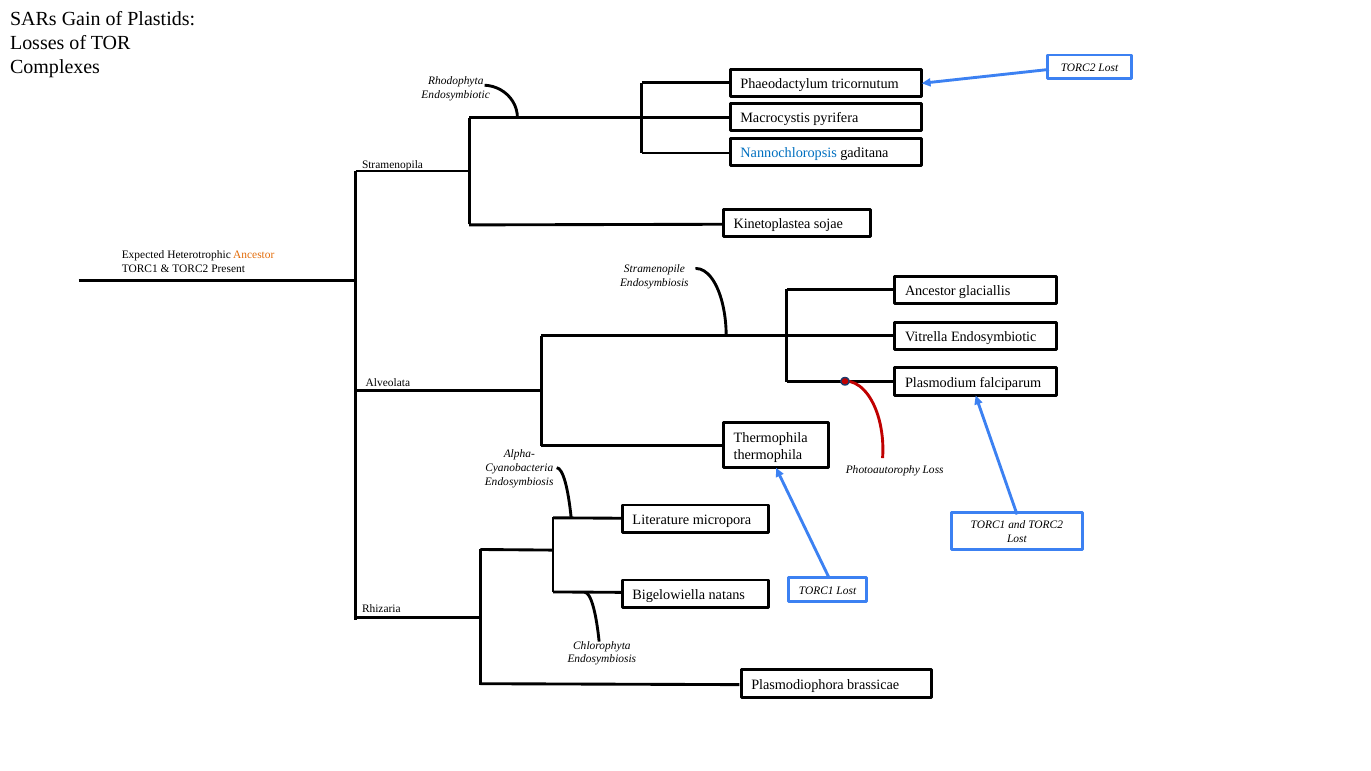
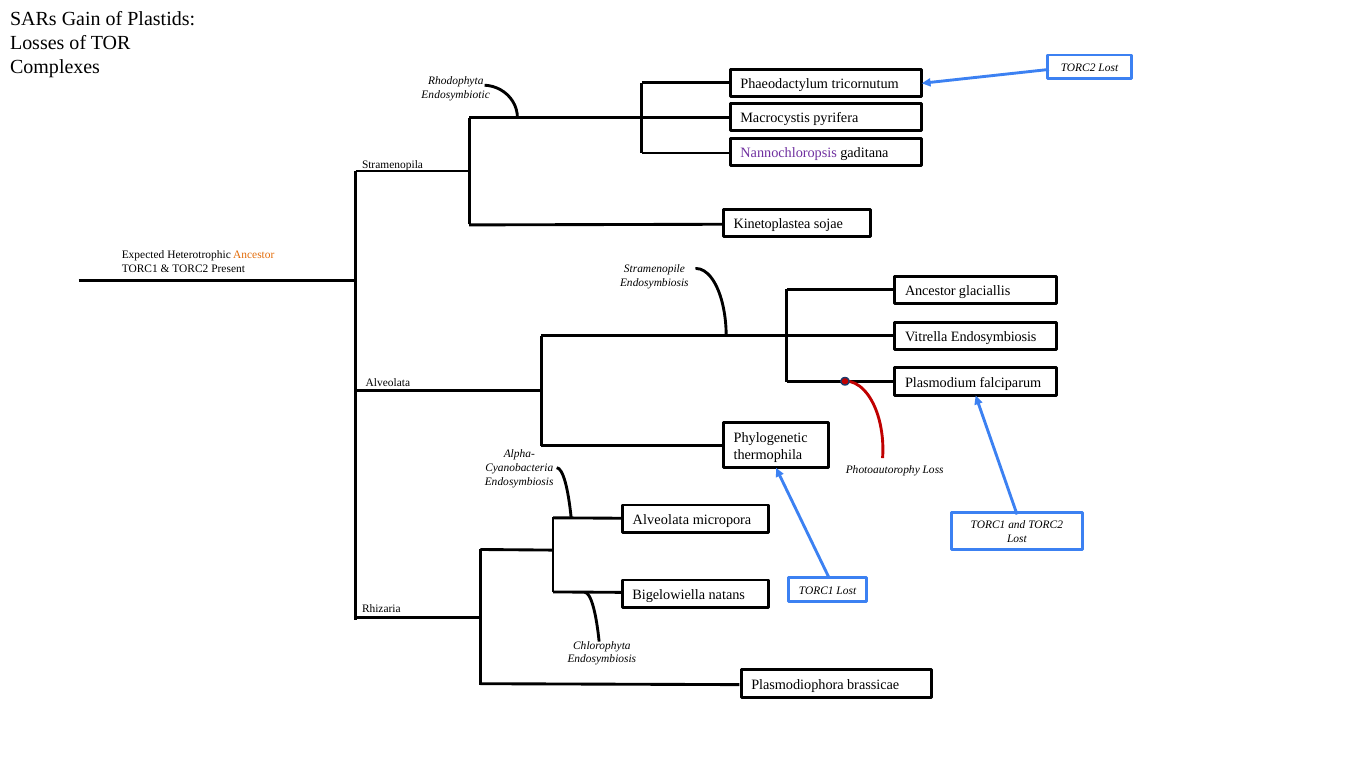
Nannochloropsis colour: blue -> purple (789, 153)
Vitrella Endosymbiotic: Endosymbiotic -> Endosymbiosis (994, 337)
Thermophila: Thermophila -> Phylogenetic (771, 438)
Literature: Literature -> Alveolata (661, 520)
